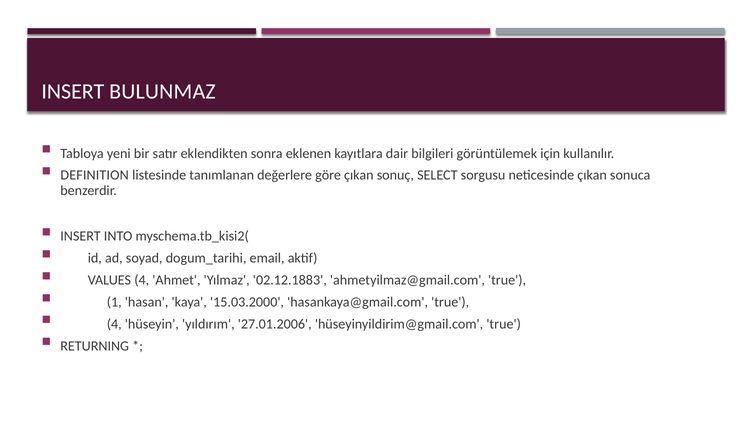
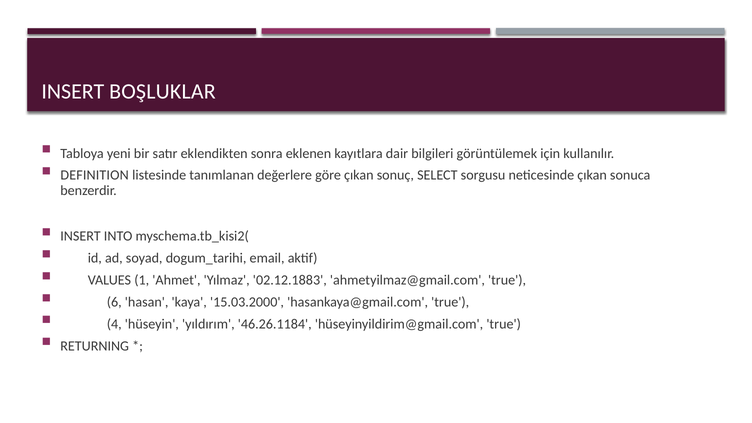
BULUNMAZ: BULUNMAZ -> BOŞLUKLAR (162, 91)
VALUES 4: 4 -> 1 (142, 280)
1: 1 -> 6 (114, 302)
27.01.2006: 27.01.2006 -> 46.26.1184 (275, 324)
